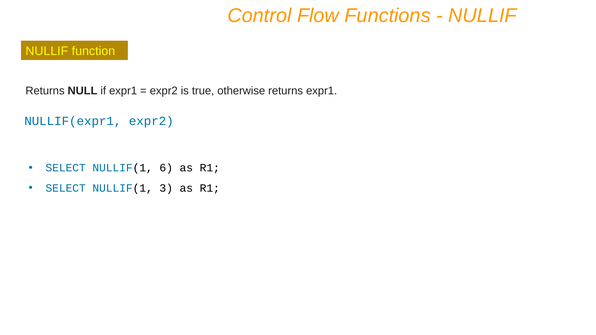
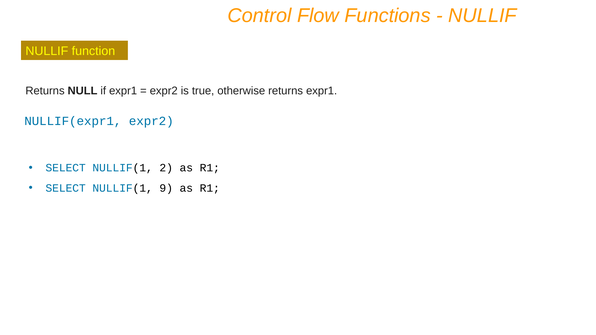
6: 6 -> 2 (166, 168)
3: 3 -> 9 (166, 188)
